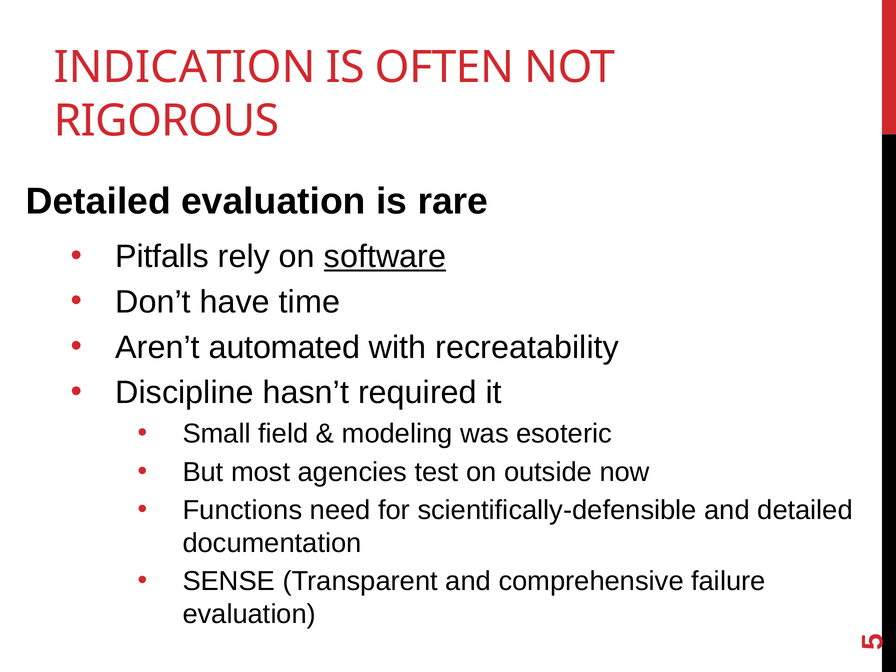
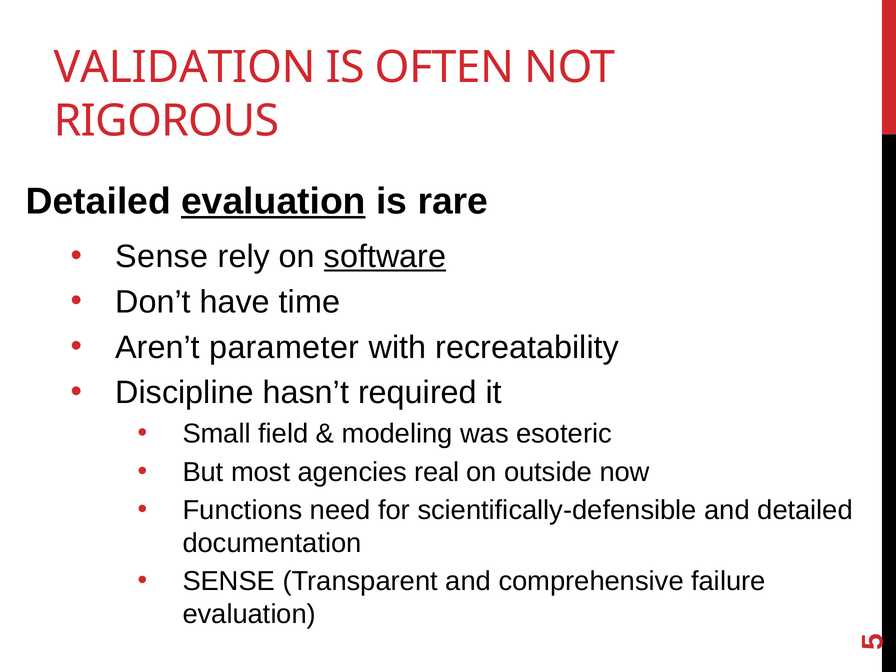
INDICATION: INDICATION -> VALIDATION (185, 67)
evaluation underline: none -> present (273, 201)
Pitfalls: Pitfalls -> Sense (162, 257)
automated: automated -> parameter (284, 347)
test: test -> real (437, 472)
